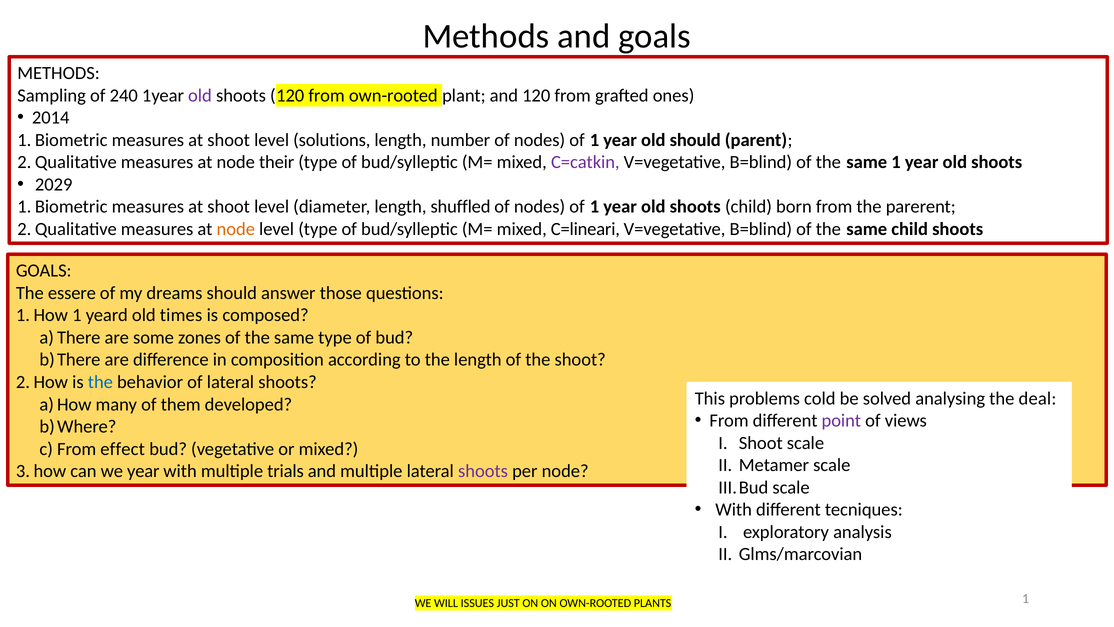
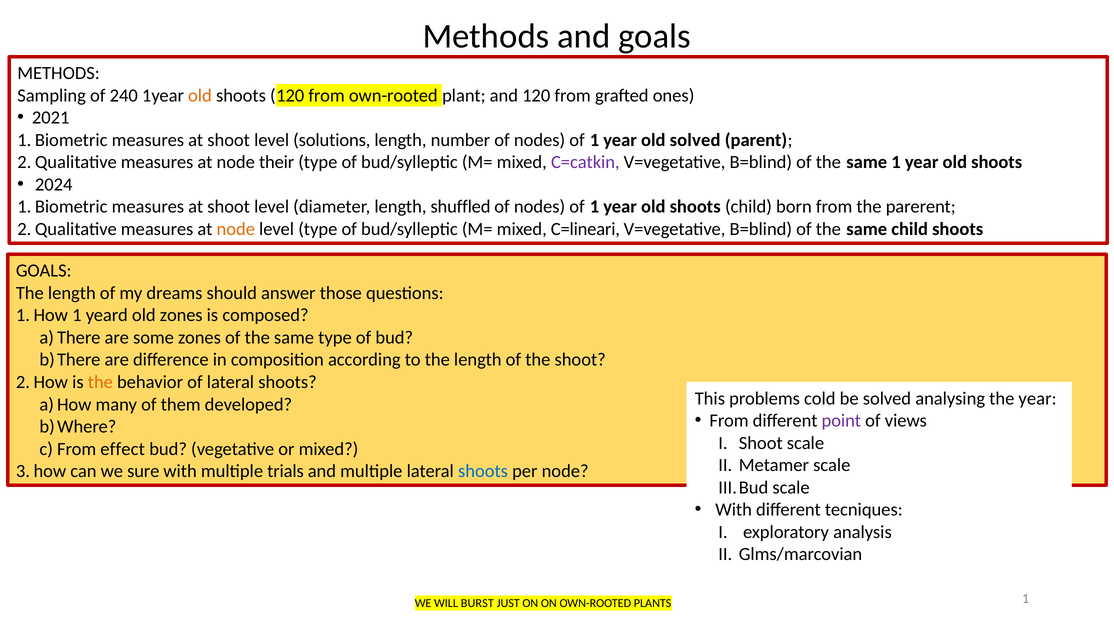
old colour: purple -> orange (200, 95)
2014: 2014 -> 2021 (51, 118)
old should: should -> solved (695, 140)
2029: 2029 -> 2024 (54, 184)
essere: essere -> length (72, 293)
old times: times -> zones (181, 315)
the colour: blue -> orange (100, 382)
the deal: deal -> year (1038, 398)
we year: year -> sure (143, 471)
shoots colour: purple -> blue (483, 471)
ISSUES: ISSUES -> BURST (477, 603)
